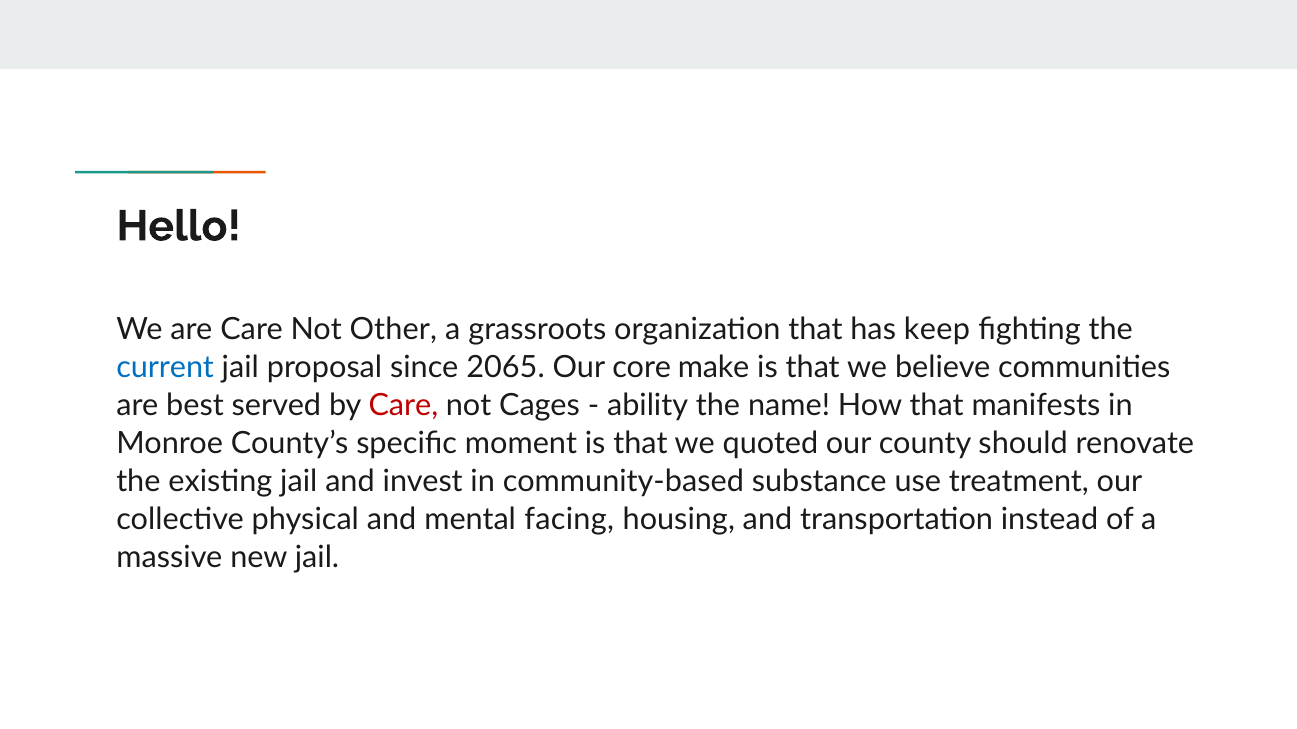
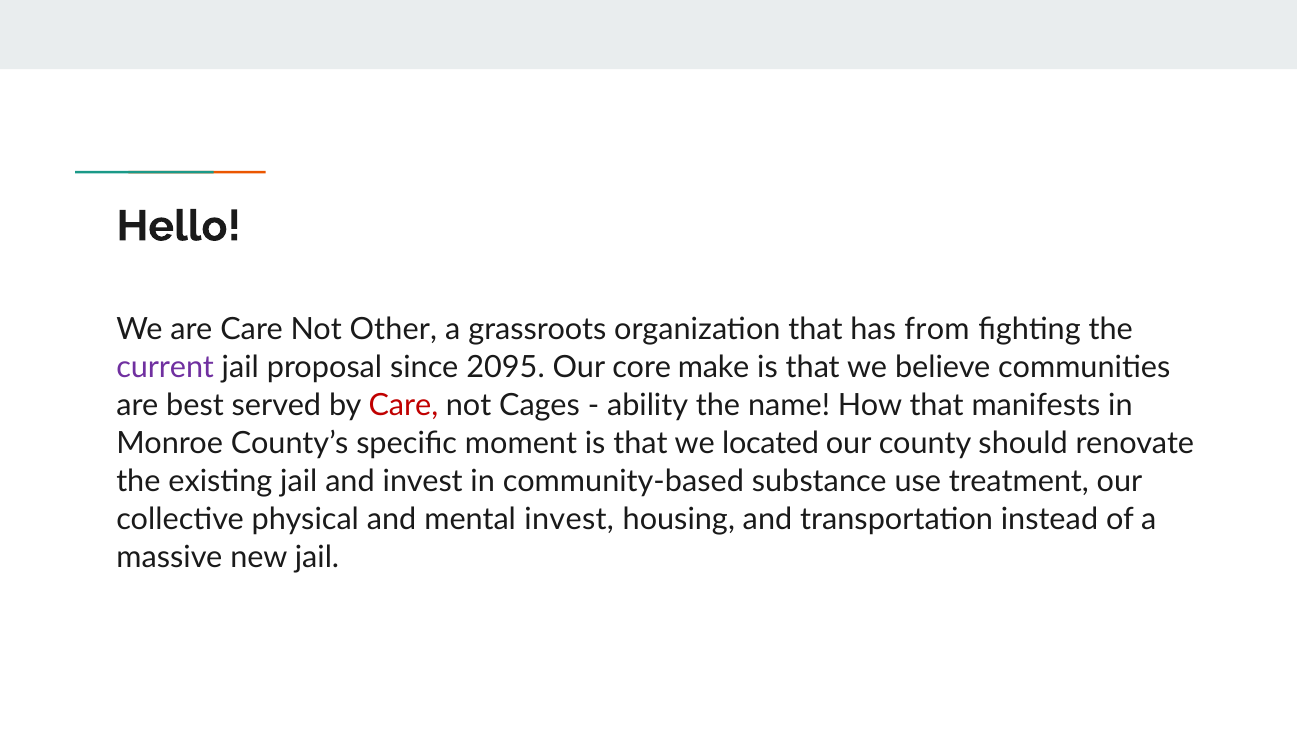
keep: keep -> from (937, 329)
current colour: blue -> purple (165, 367)
2065: 2065 -> 2095 (506, 367)
quoted: quoted -> located (771, 443)
mental facing: facing -> invest (569, 520)
